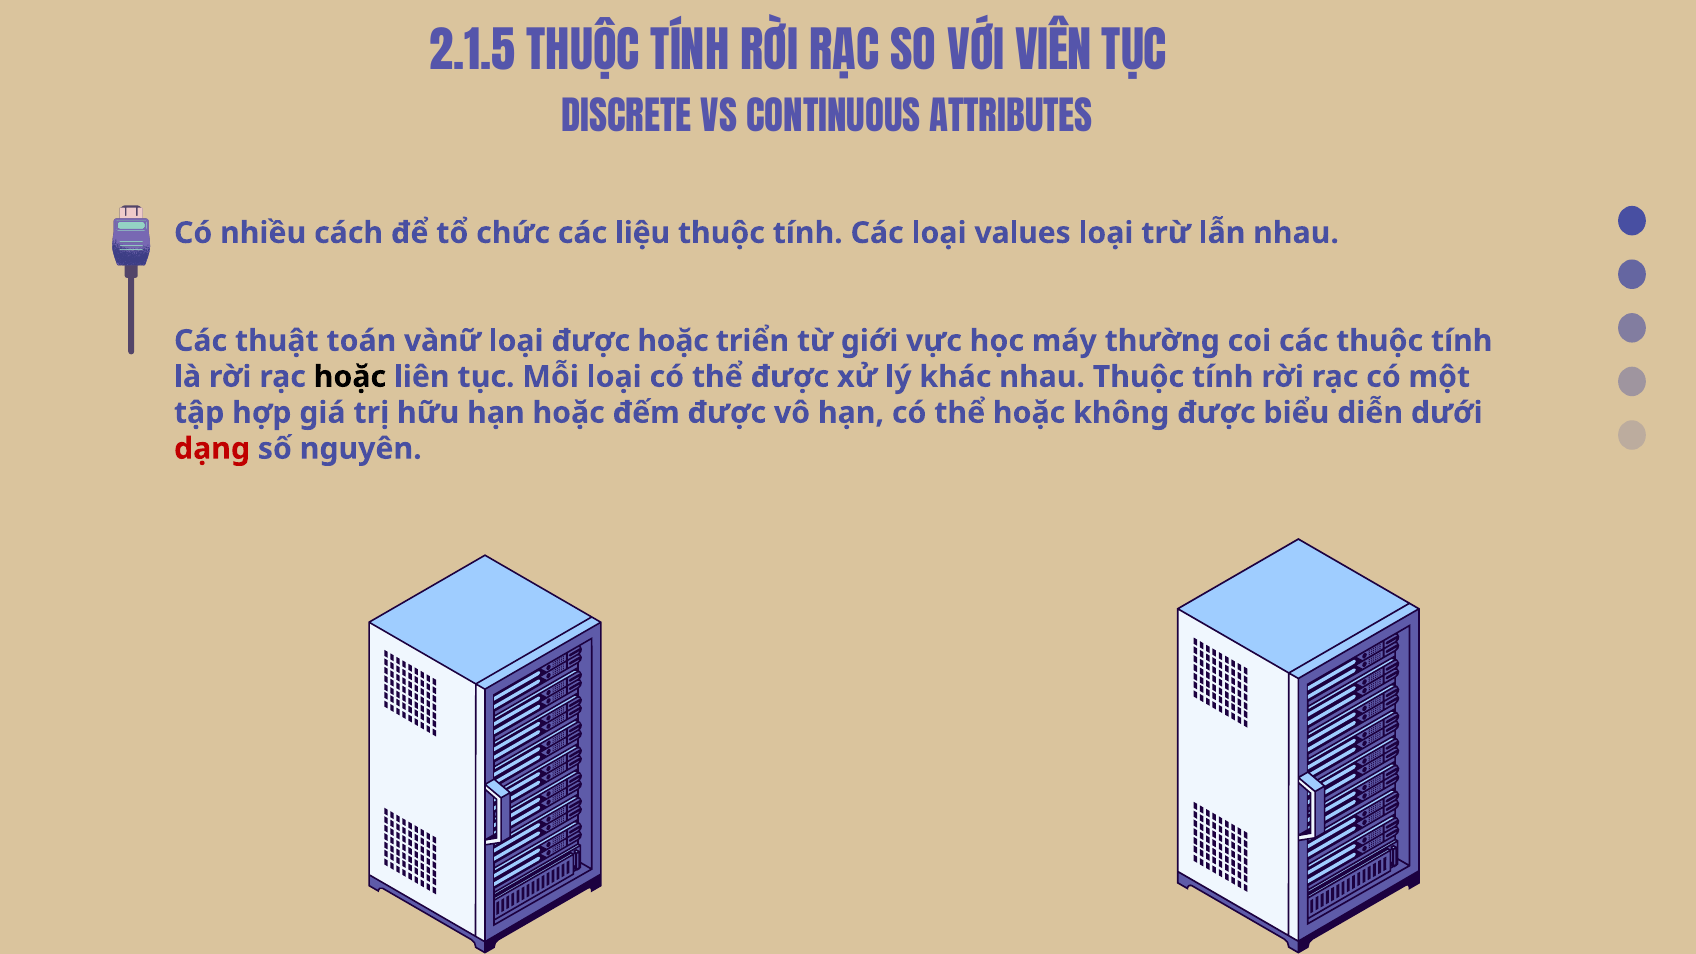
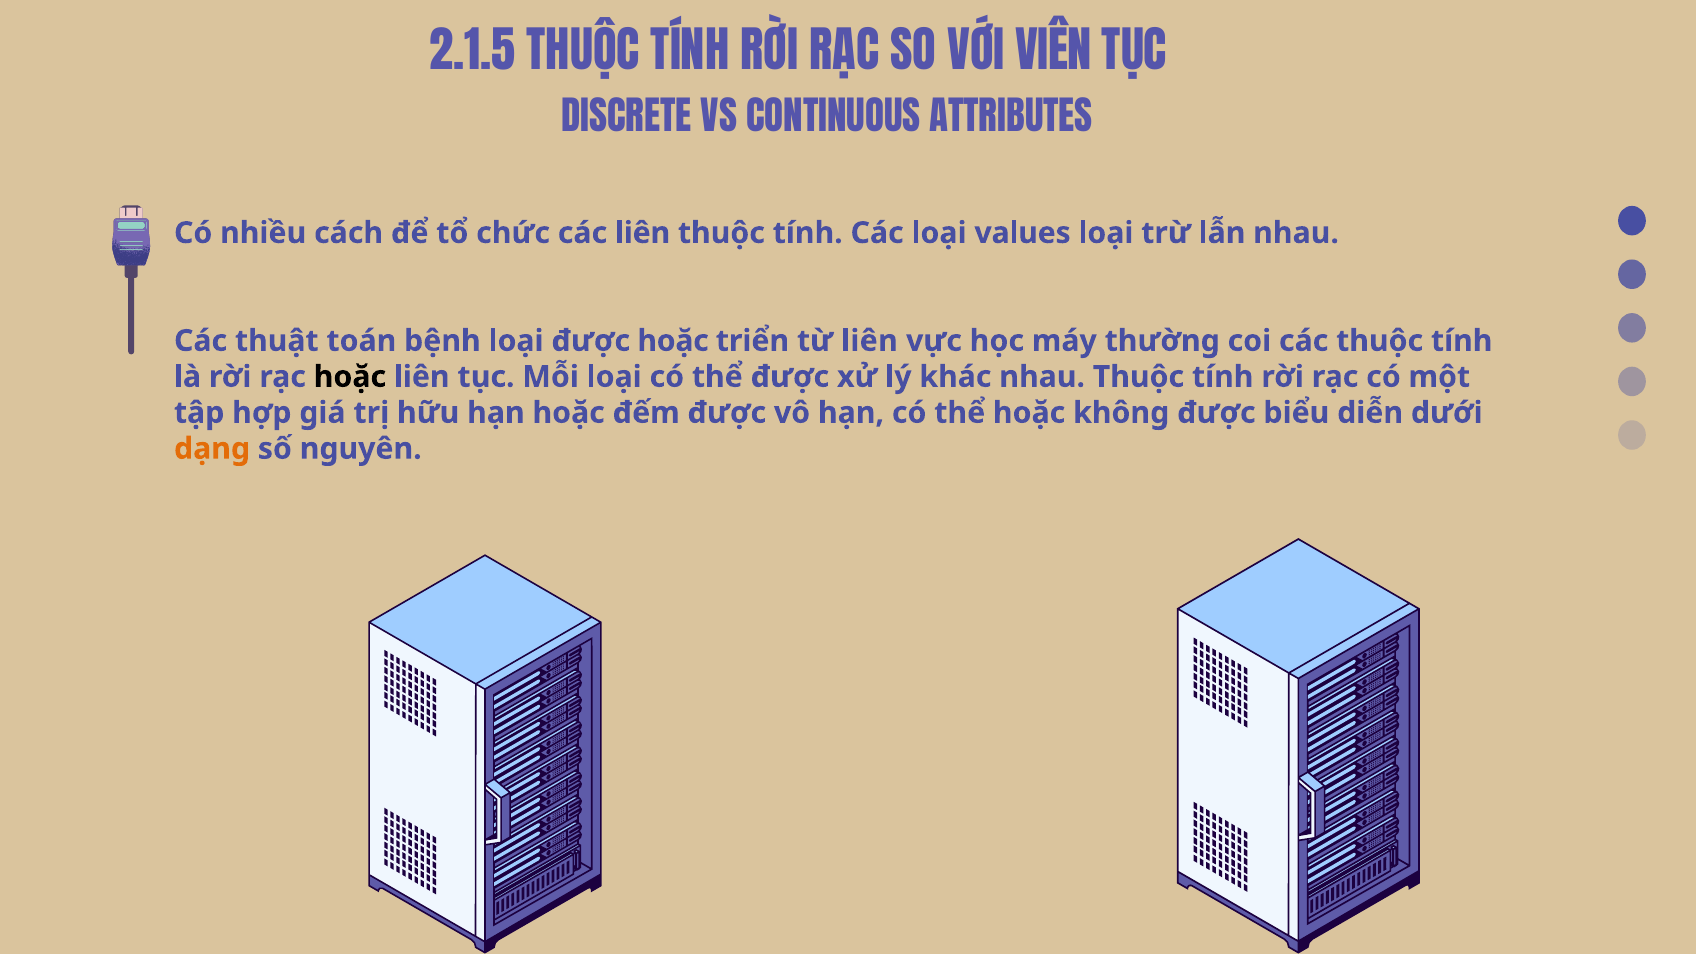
các liệu: liệu -> liên (643, 233)
vànữ: vànữ -> bệnh (442, 341)
từ giới: giới -> liên (869, 341)
dạng colour: red -> orange (212, 449)
